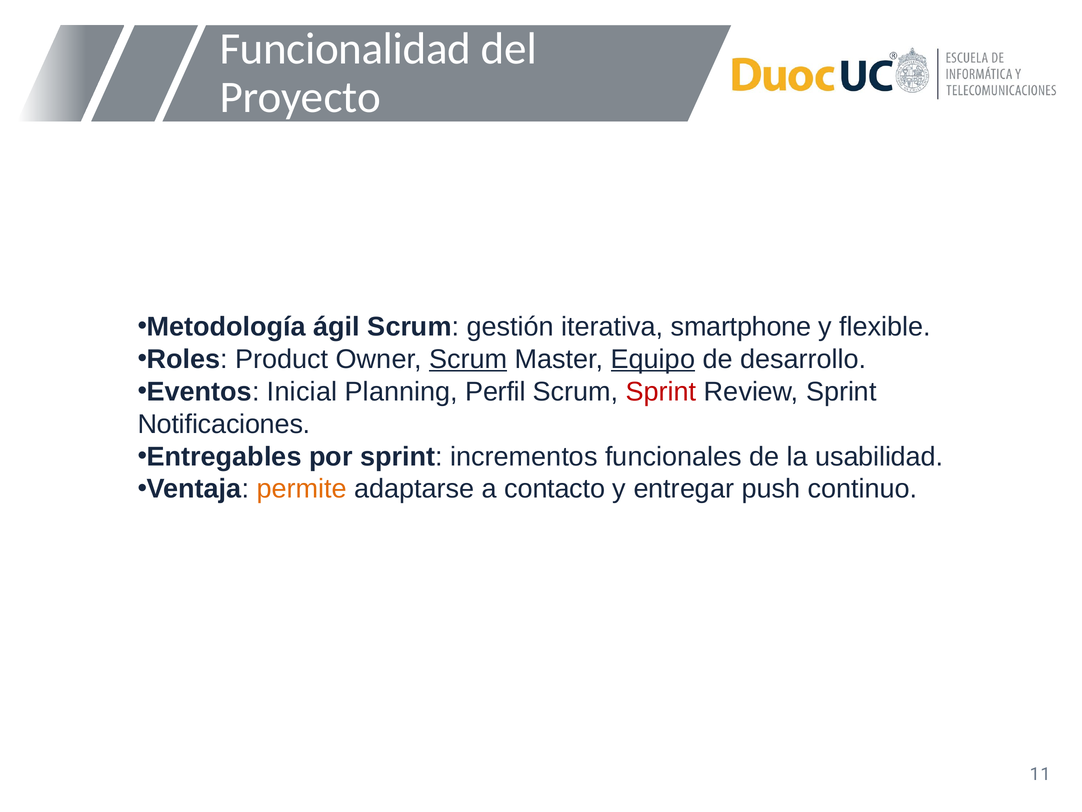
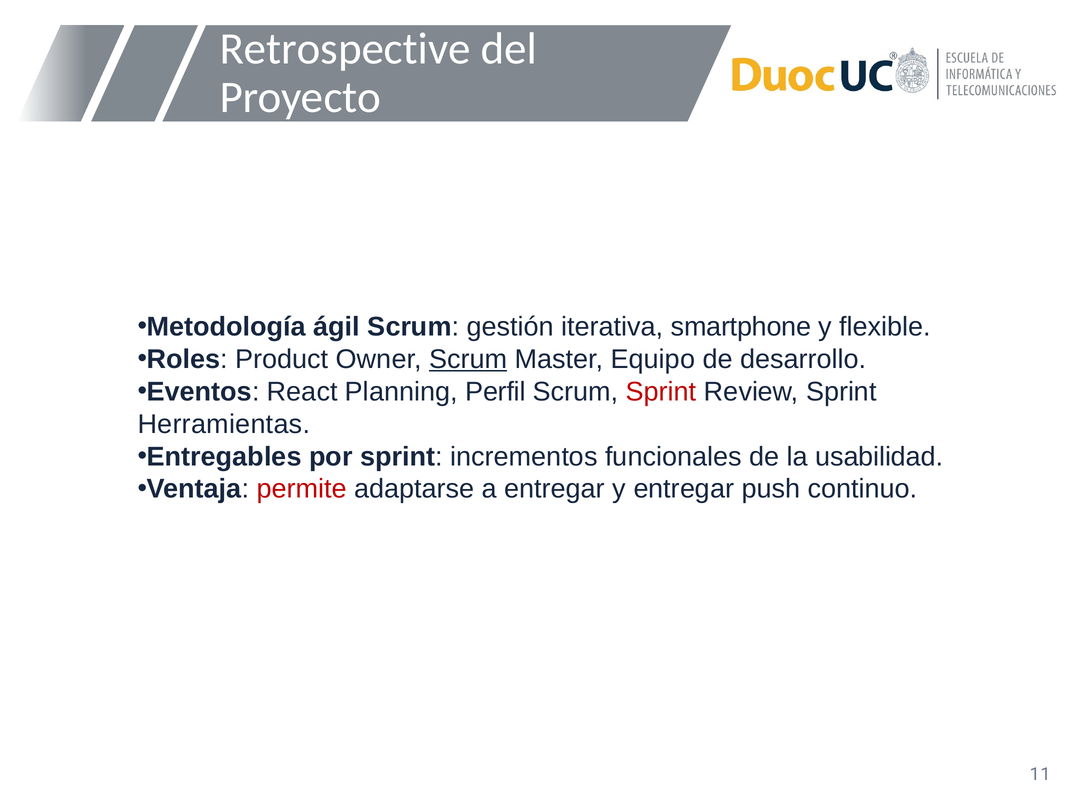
Funcionalidad: Funcionalidad -> Retrospective (345, 49)
Equipo underline: present -> none (653, 359)
Inicial: Inicial -> React (302, 391)
Notificaciones: Notificaciones -> Herramientas (224, 424)
permite colour: orange -> red (302, 489)
a contacto: contacto -> entregar (555, 489)
